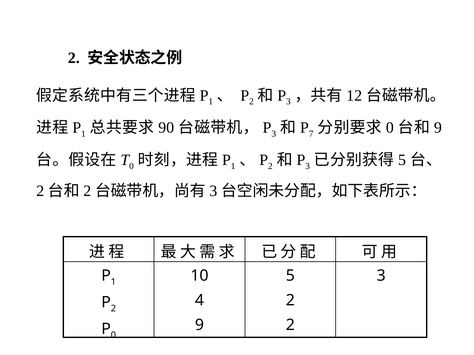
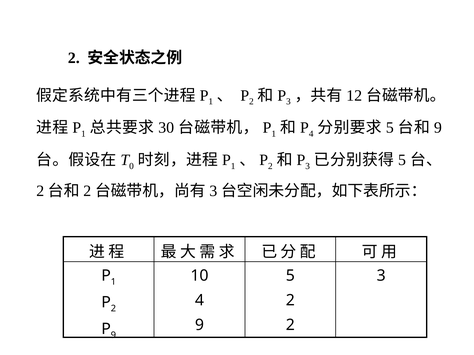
90: 90 -> 30 (166, 128)
3: 3 -> 1 (274, 134)
7: 7 -> 4 (311, 134)
0: 0 -> 5 (390, 128)
0: 0 -> 9 (113, 336)
